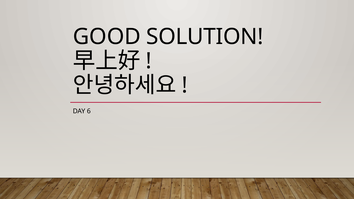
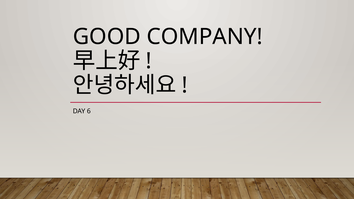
SOLUTION: SOLUTION -> COMPANY (205, 37)
